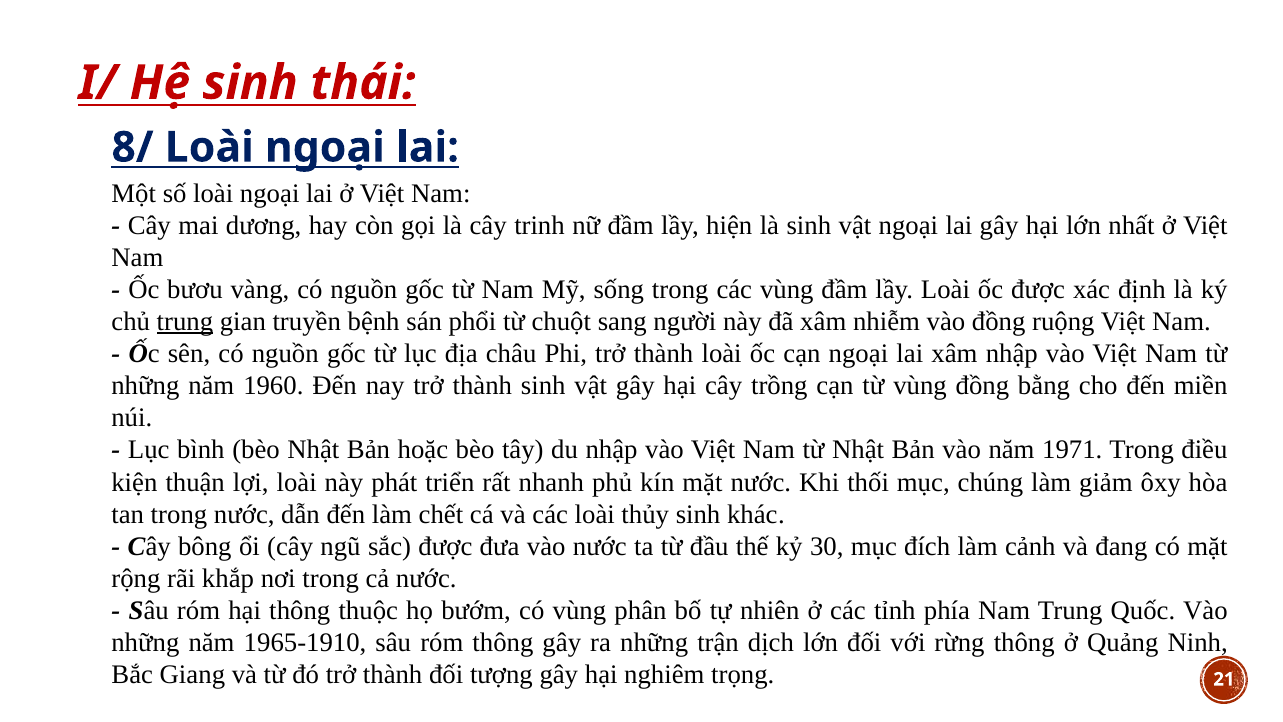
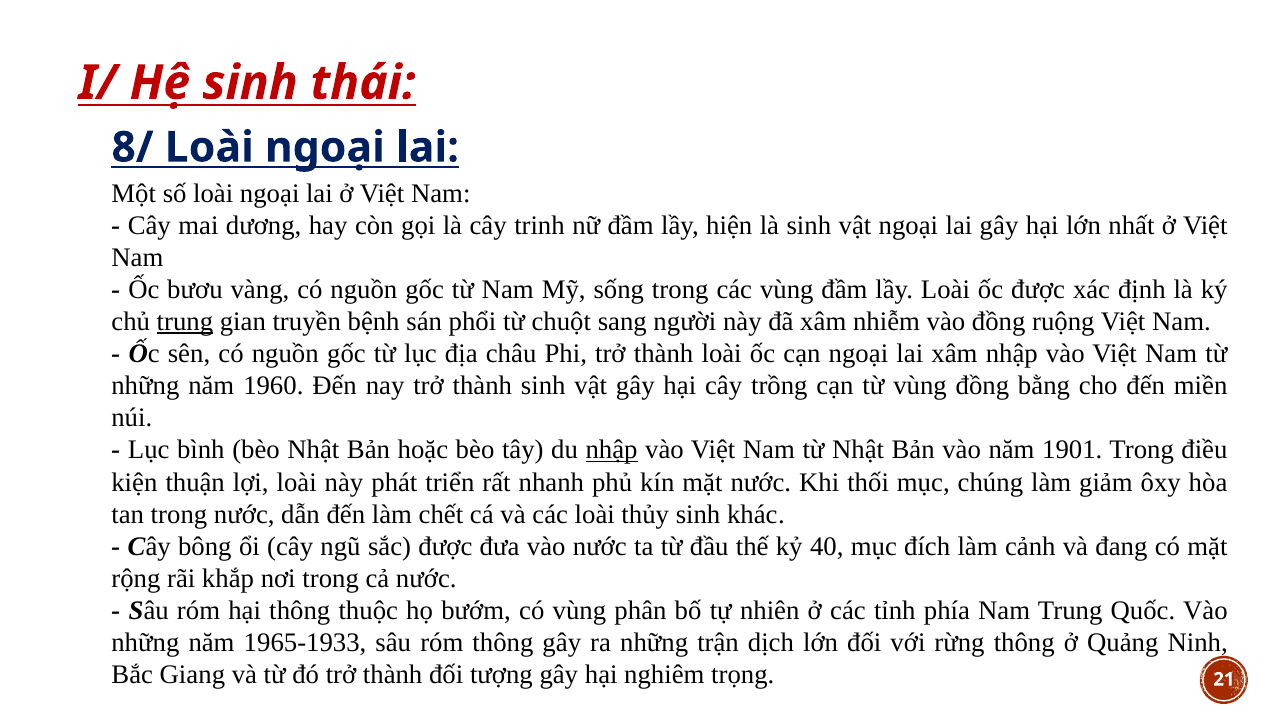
nhập underline: none -> present (612, 450)
1971: 1971 -> 1901 (1072, 450)
30: 30 -> 40 (827, 546)
1965-1910: 1965-1910 -> 1965-1933 (305, 642)
